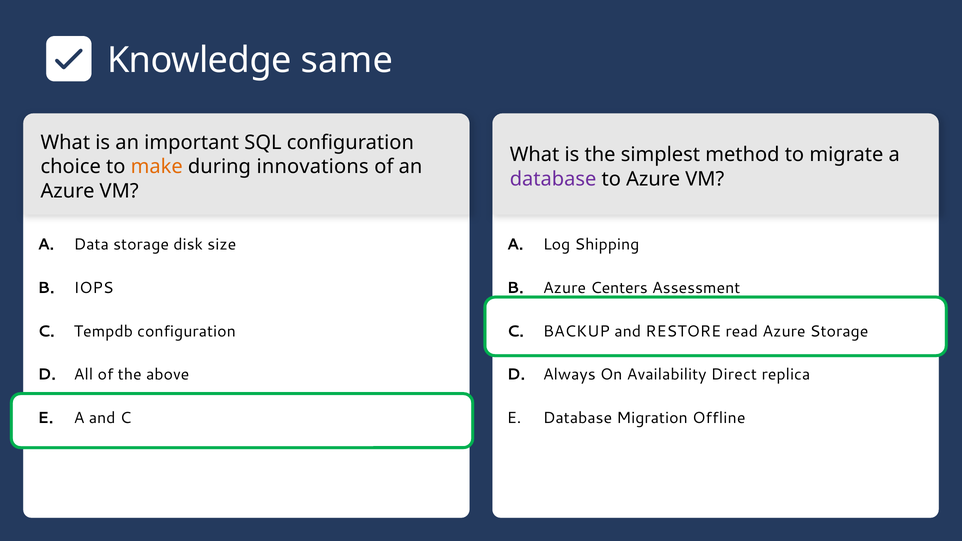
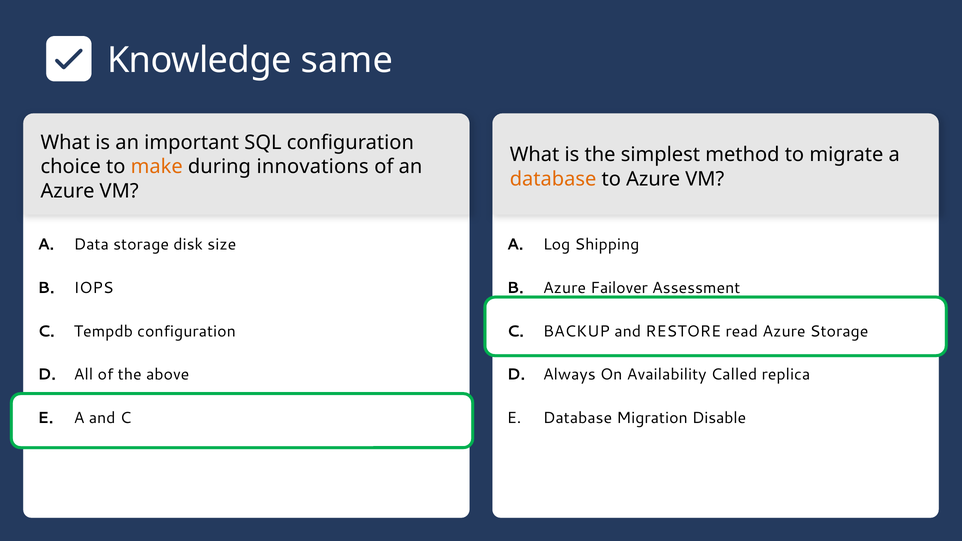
database colour: purple -> orange (553, 179)
Centers: Centers -> Failover (619, 288)
Direct: Direct -> Called (734, 375)
Offline: Offline -> Disable (719, 418)
